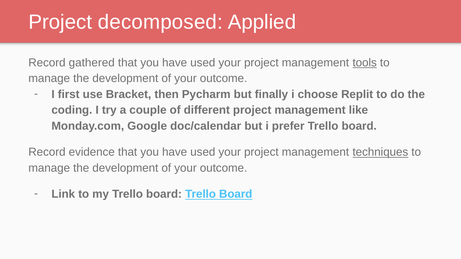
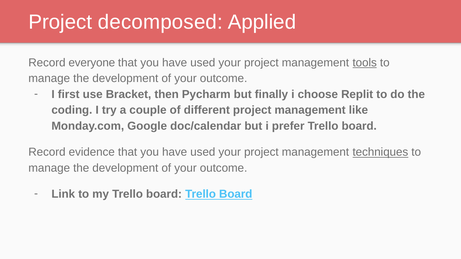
gathered: gathered -> everyone (92, 63)
